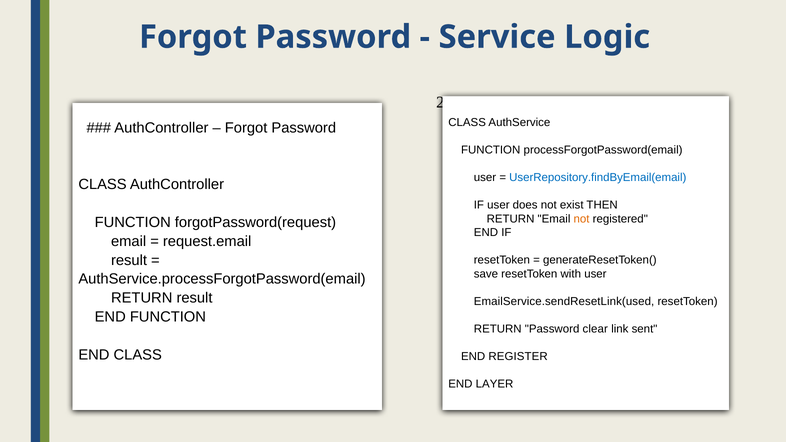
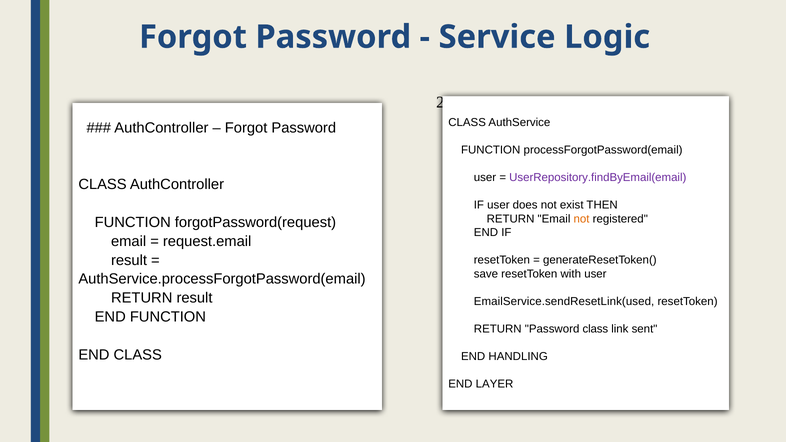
UserRepository.findByEmail(email colour: blue -> purple (598, 178)
RETURN Password clear: clear -> class (595, 329)
REGISTER: REGISTER -> HANDLING (518, 357)
